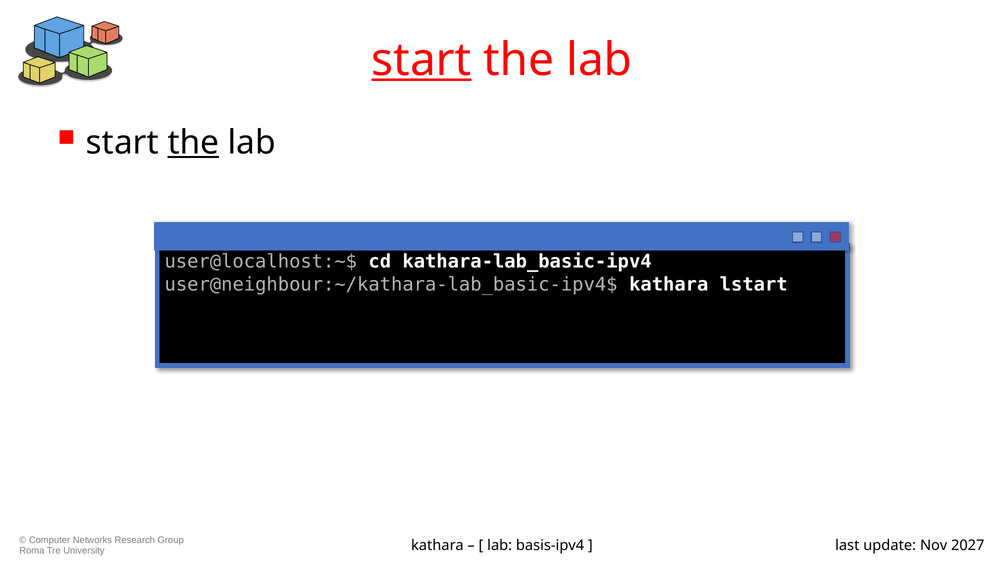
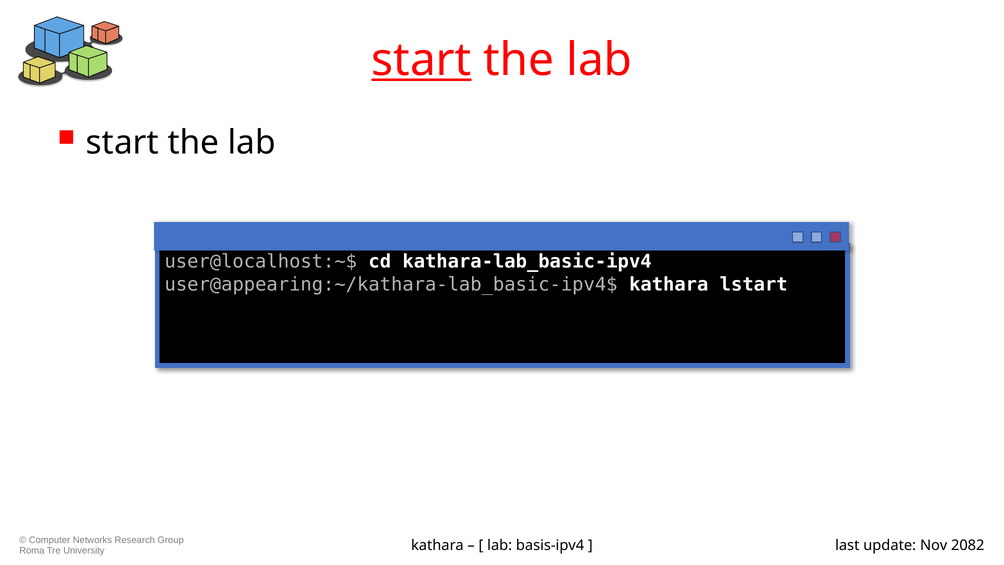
the underline: present -> none (193, 143)
user@neighbour:~/kathara-lab_basic-ipv4$: user@neighbour:~/kathara-lab_basic-ipv4$ -> user@appearing:~/kathara-lab_basic-ipv4$ (391, 284)
2027: 2027 -> 2082 (968, 545)
